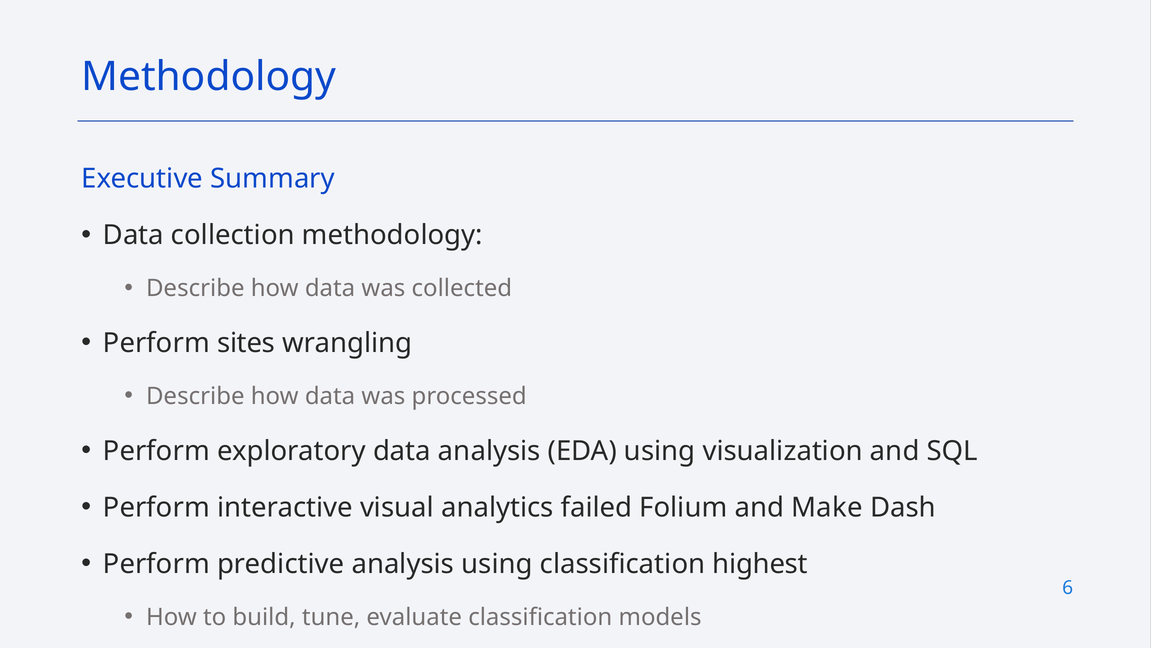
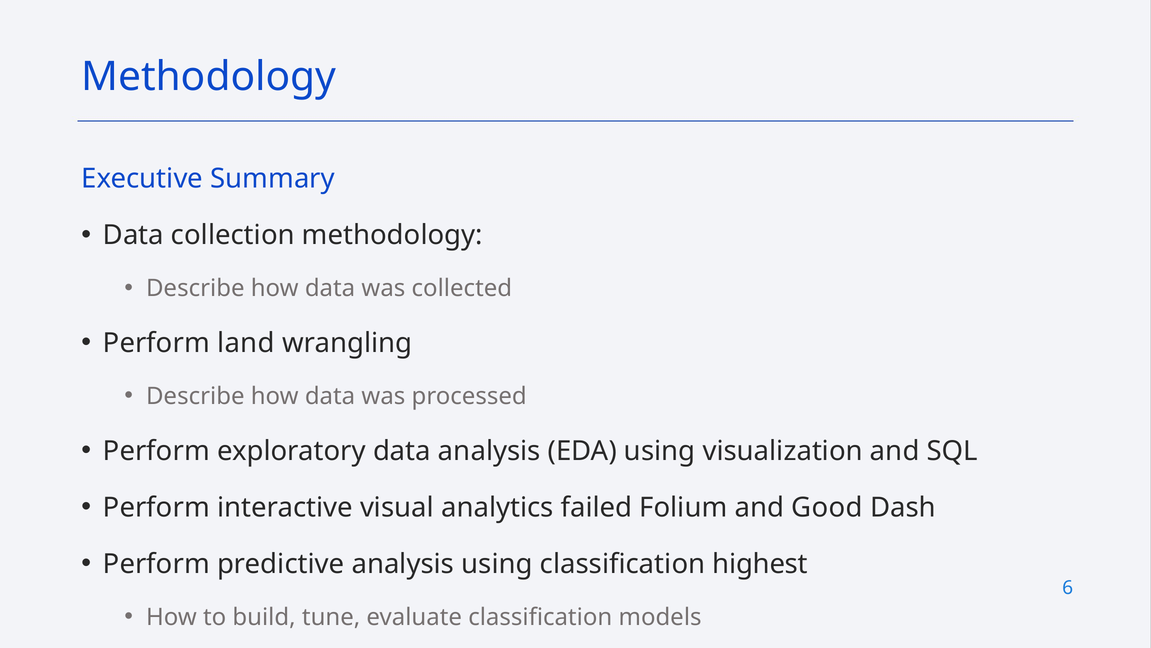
sites: sites -> land (246, 343)
Make: Make -> Good (827, 507)
